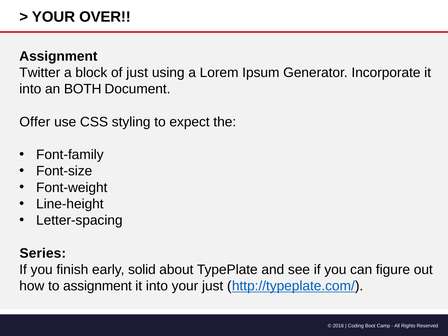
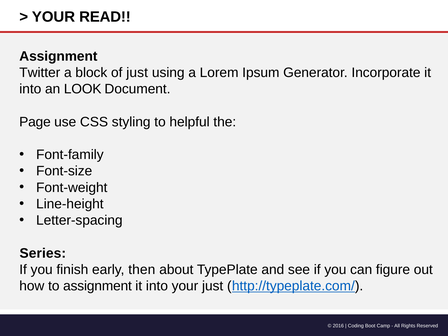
OVER: OVER -> READ (105, 17)
BOTH: BOTH -> LOOK (83, 89)
Offer: Offer -> Page (35, 122)
expect: expect -> helpful (190, 122)
solid: solid -> then (142, 270)
